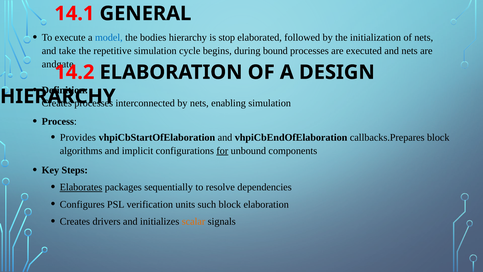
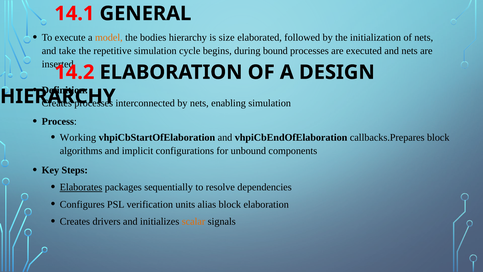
model colour: blue -> orange (109, 37)
stop: stop -> size (227, 37)
andgate: andgate -> inserted (58, 64)
Provides: Provides -> Working (78, 137)
for underline: present -> none (222, 151)
such: such -> alias (207, 204)
